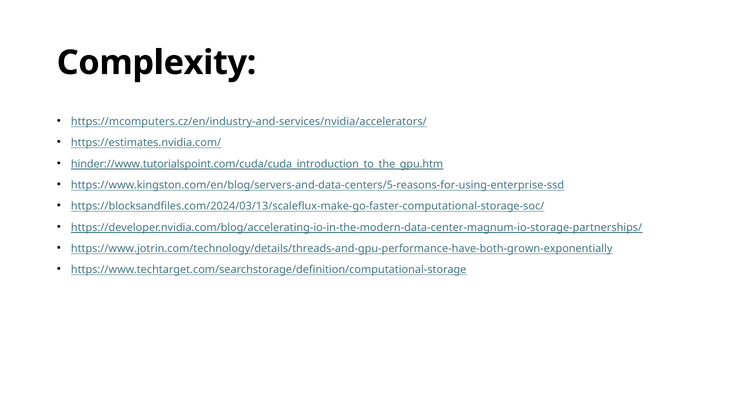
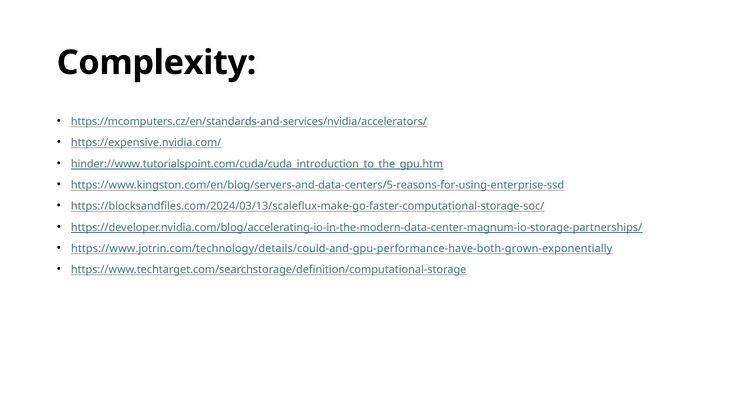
https://mcomputers.cz/en/industry-and-services/nvidia/accelerators/: https://mcomputers.cz/en/industry-and-services/nvidia/accelerators/ -> https://mcomputers.cz/en/standards-and-services/nvidia/accelerators/ (249, 122)
https://estimates.nvidia.com/: https://estimates.nvidia.com/ -> https://expensive.nvidia.com/ (146, 143)
https://www.jotrin.com/technology/details/threads-and-gpu-performance-have-both-grown-exponentially: https://www.jotrin.com/technology/details/threads-and-gpu-performance-have-both-grown-exponentially -> https://www.jotrin.com/technology/details/could-and-gpu-performance-have-both-grown-exponentially (342, 249)
